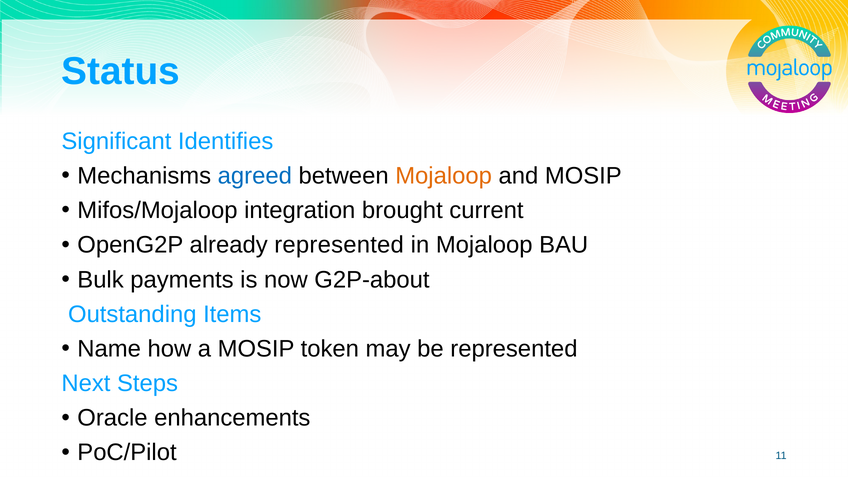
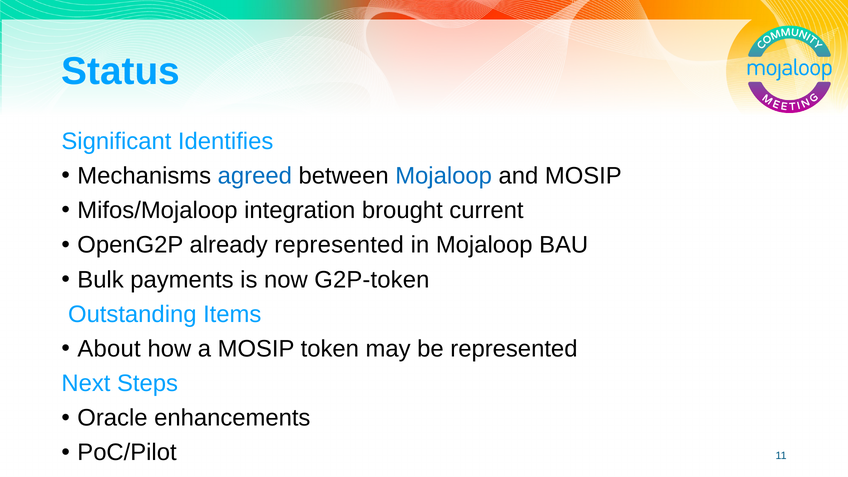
Mojaloop colour: orange -> blue (444, 176)
G2P-about: G2P-about -> G2P-token (372, 280)
Name: Name -> About (109, 349)
